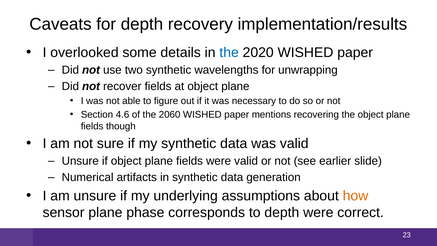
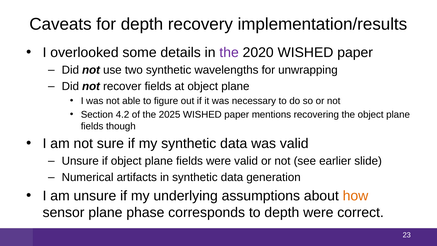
the colour: blue -> purple (229, 52)
4.6: 4.6 -> 4.2 (122, 114)
2060: 2060 -> 2025 (170, 114)
